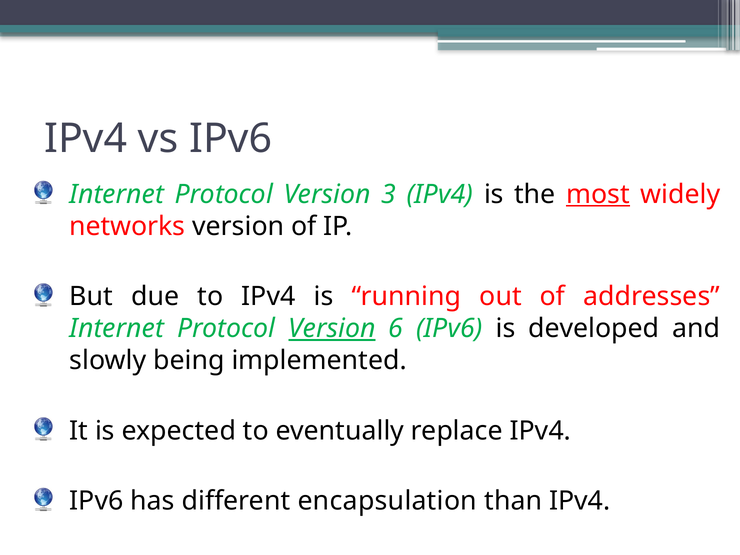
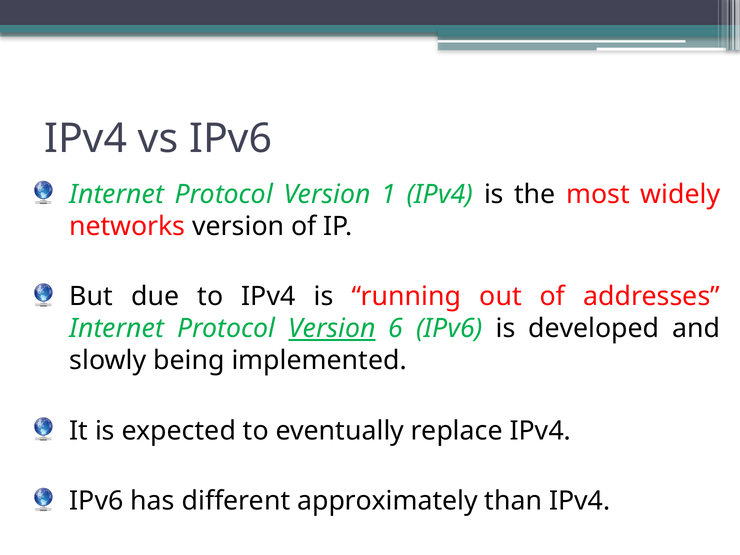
3: 3 -> 1 (389, 194)
most underline: present -> none (598, 194)
encapsulation: encapsulation -> approximately (387, 501)
